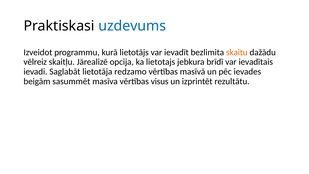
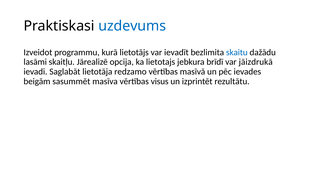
skaitu colour: orange -> blue (237, 52)
vēlreiz: vēlreiz -> lasāmi (35, 62)
ievadītais: ievadītais -> jāizdrukā (256, 62)
